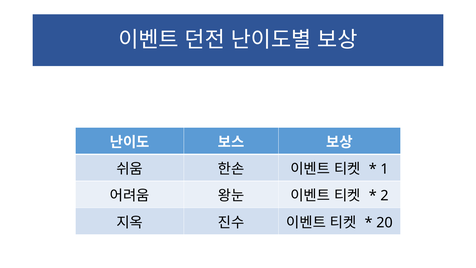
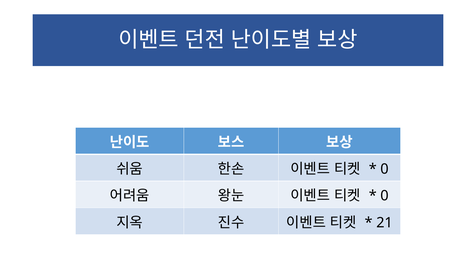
1: 1 -> 0 (385, 169)
2: 2 -> 0 (385, 196)
20: 20 -> 21 (384, 222)
